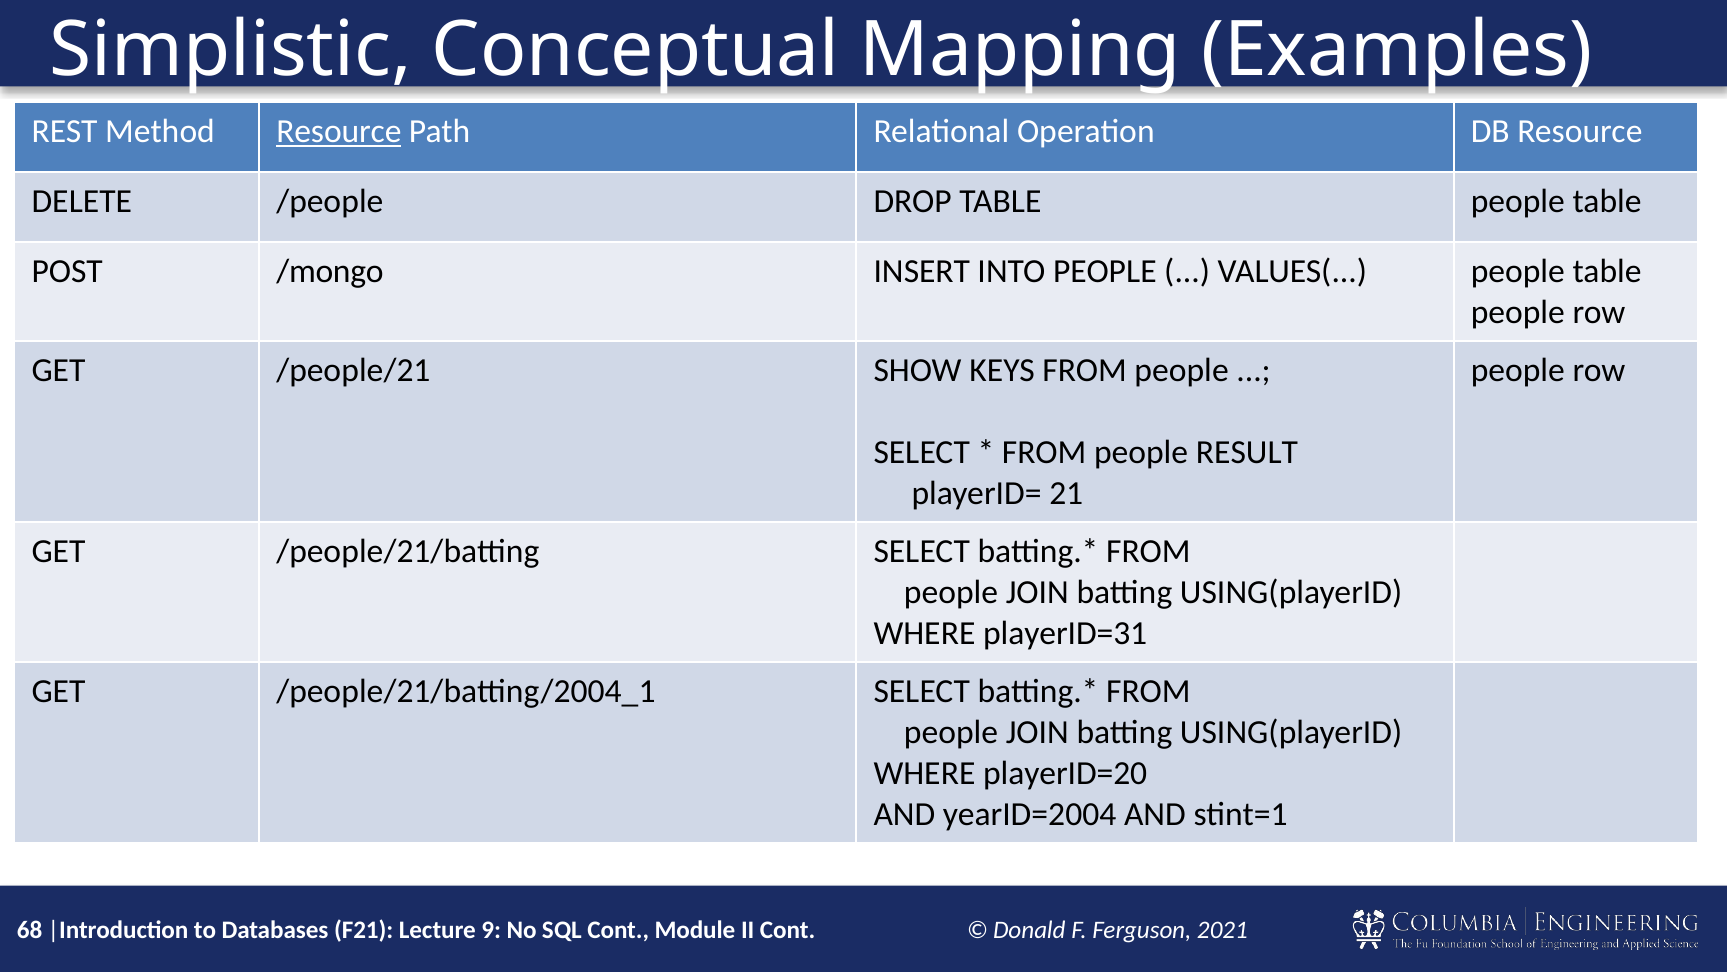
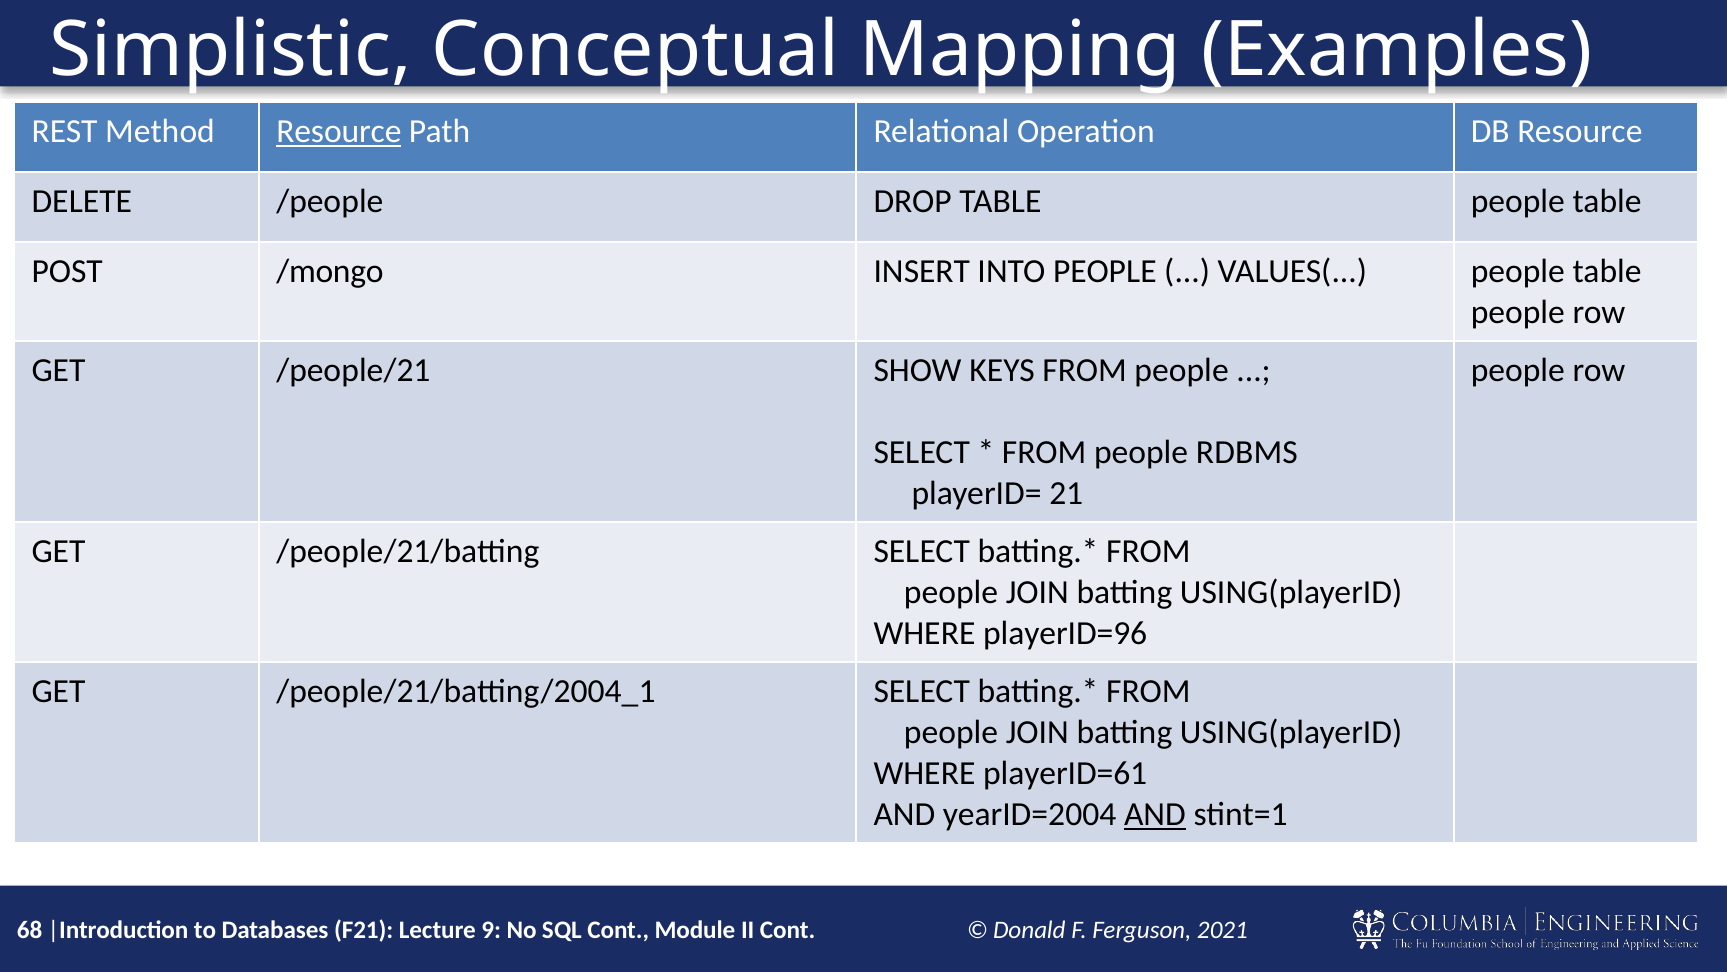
RESULT: RESULT -> RDBMS (1247, 452)
playerID=31: playerID=31 -> playerID=96 (1065, 633)
playerID=20: playerID=20 -> playerID=61 (1065, 773)
AND underline: none -> present (1155, 814)
